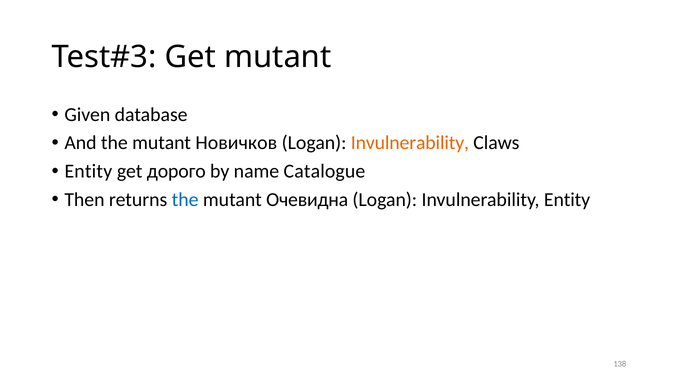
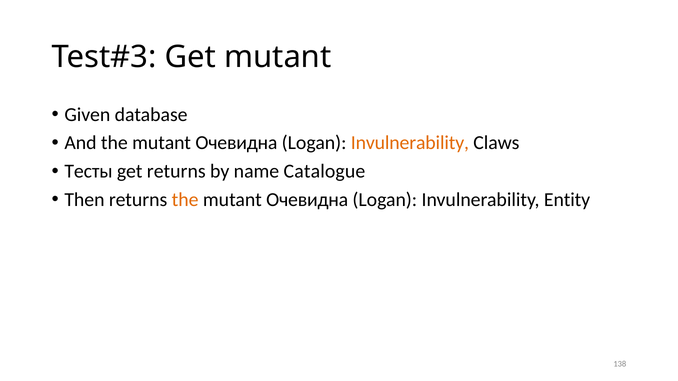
And the mutant Новичков: Новичков -> Очевидна (236, 143)
Entity: Entity -> Тесты (89, 171)
get дорого: дорого -> returns (176, 171)
the colour: blue -> orange (185, 200)
